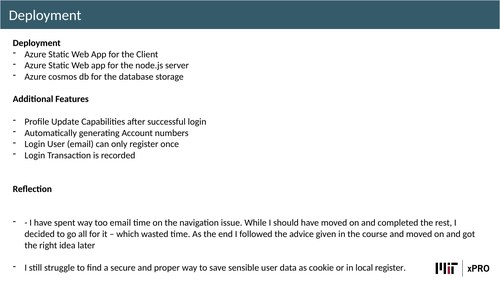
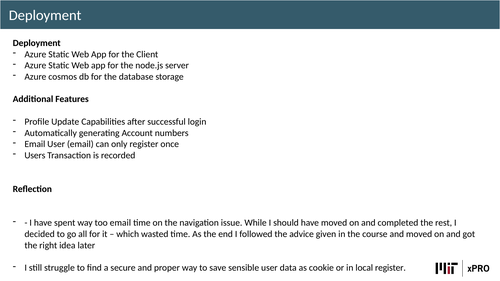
Login: Login -> Email (35, 144)
Login: Login -> Users (35, 156)
